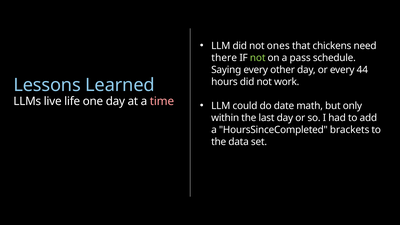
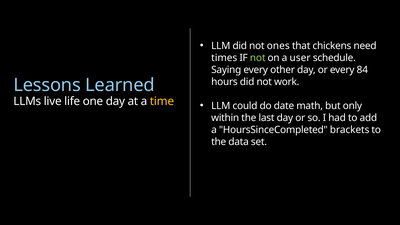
there: there -> times (224, 58)
pass: pass -> user (300, 58)
44: 44 -> 84 (362, 70)
time colour: pink -> yellow (162, 101)
